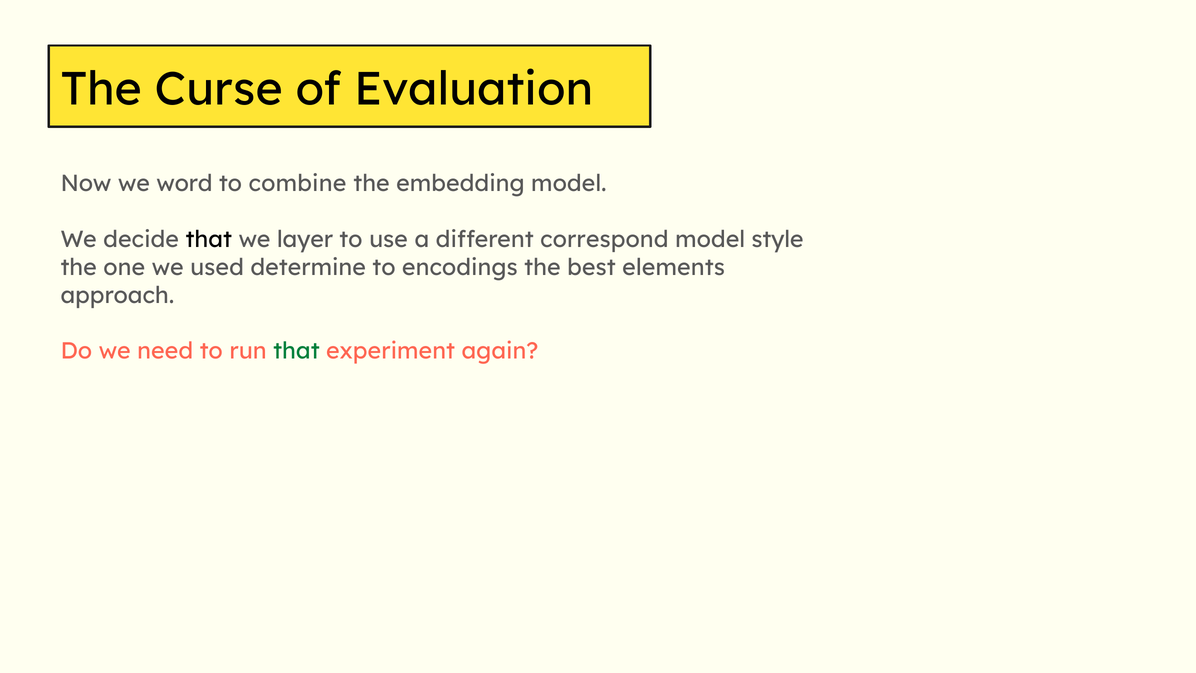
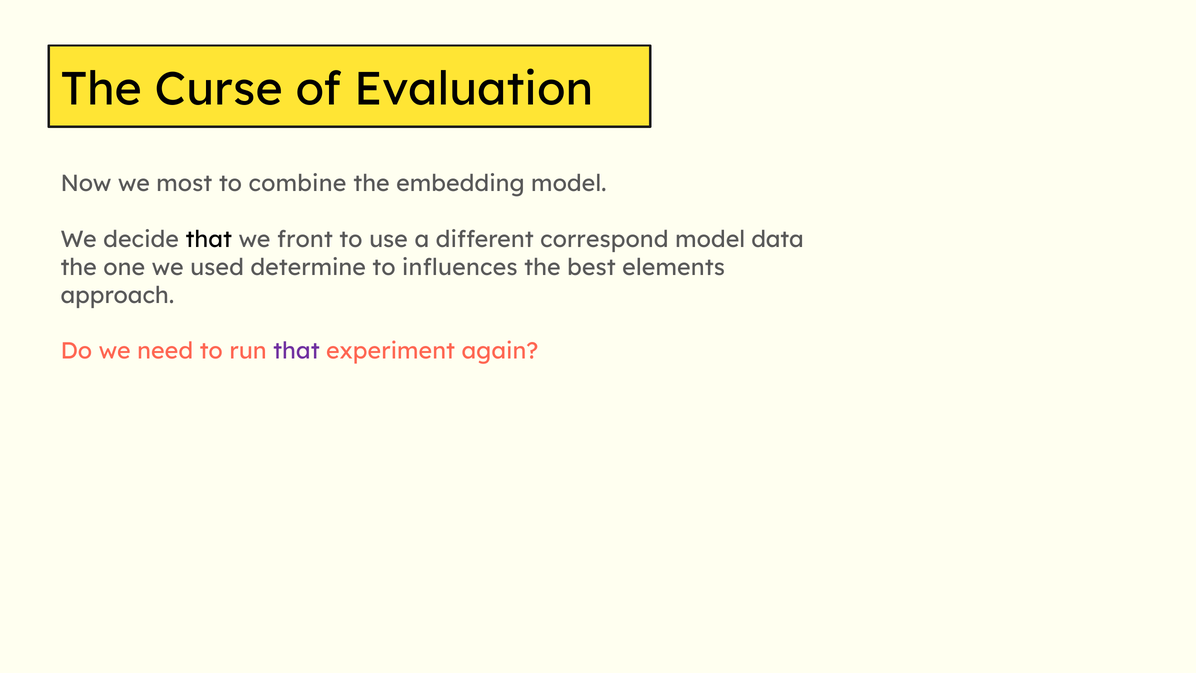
word: word -> most (184, 184)
layer: layer -> front (305, 239)
style: style -> data (778, 239)
encodings: encodings -> influences (460, 267)
that colour: green -> purple (296, 351)
